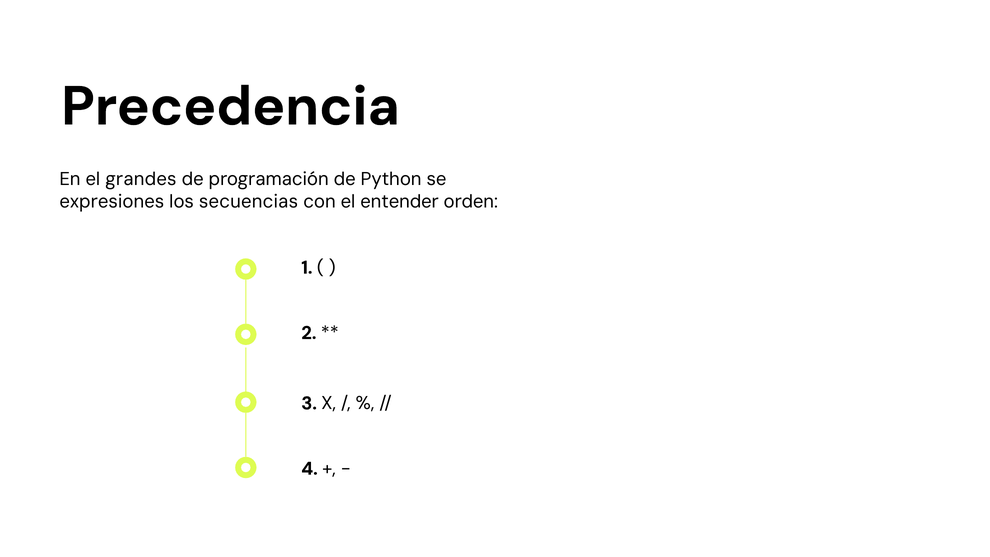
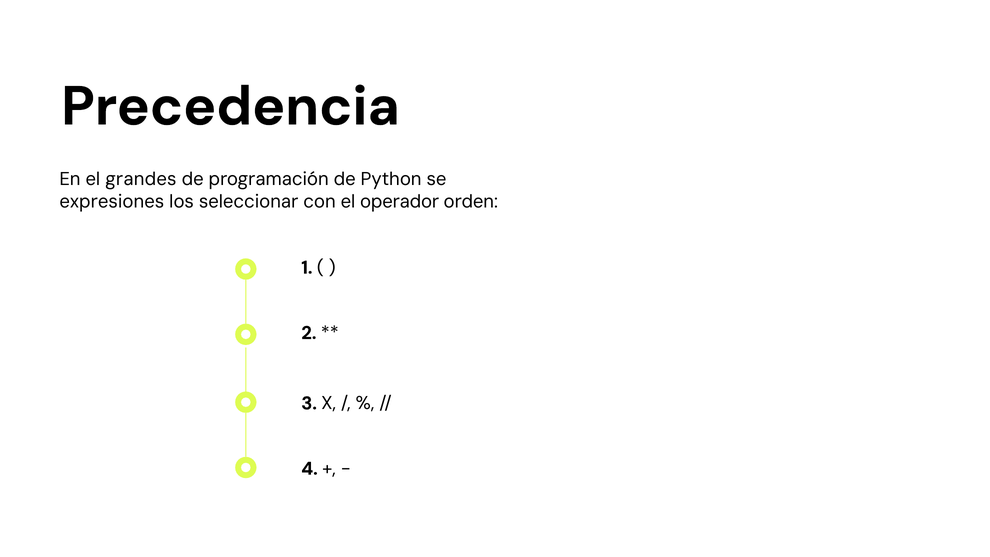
secuencias: secuencias -> seleccionar (249, 202)
entender: entender -> operador (400, 202)
